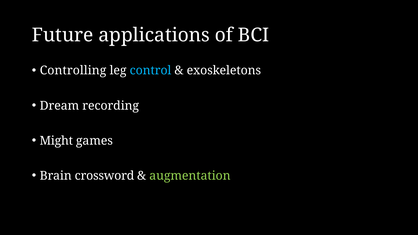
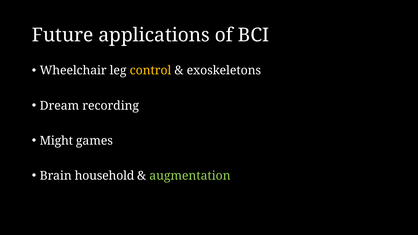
Controlling: Controlling -> Wheelchair (73, 71)
control colour: light blue -> yellow (151, 71)
crossword: crossword -> household (105, 176)
